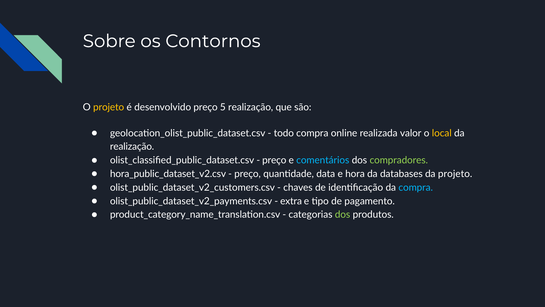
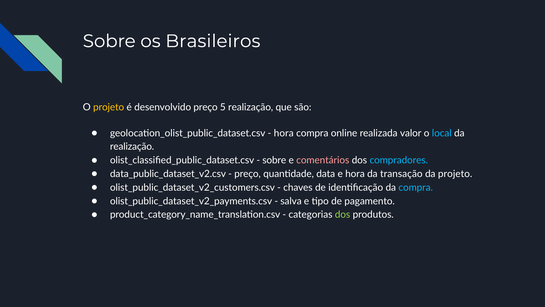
Contornos: Contornos -> Brasileiros (213, 41)
todo: todo -> hora (284, 133)
local colour: yellow -> light blue (442, 133)
preço: preço -> sobre (274, 160)
comentários colour: light blue -> pink (323, 160)
compradores colour: light green -> light blue (399, 160)
hora_public_dataset_v2.csv: hora_public_dataset_v2.csv -> data_public_dataset_v2.csv (168, 174)
databases: databases -> transação (401, 174)
extra: extra -> salva (291, 201)
